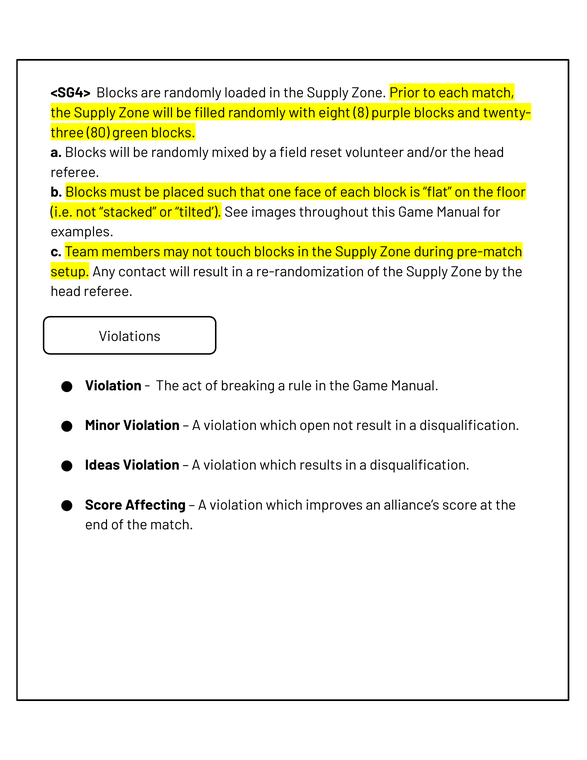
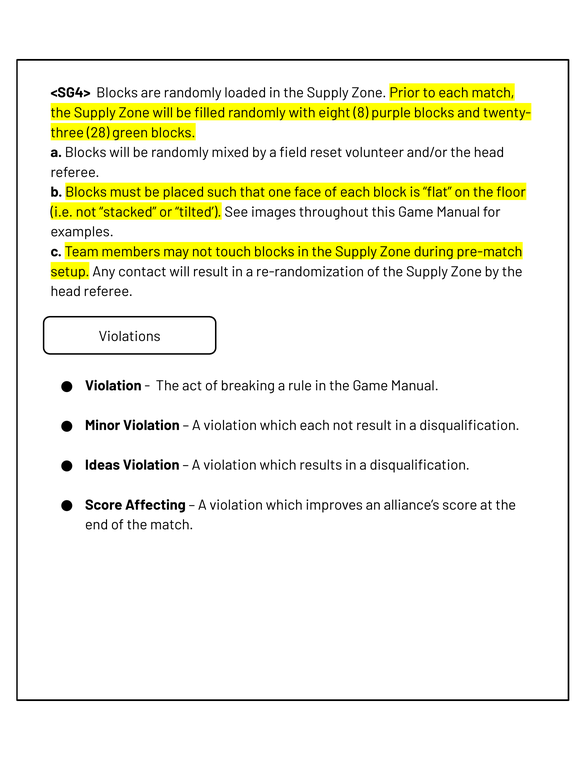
80: 80 -> 28 (98, 133)
which open: open -> each (315, 425)
